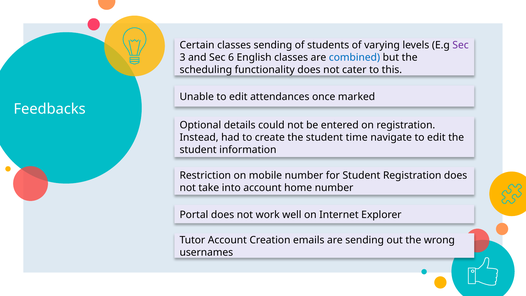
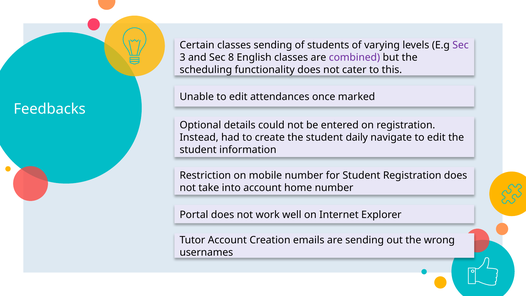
6: 6 -> 8 (231, 57)
combined colour: blue -> purple (354, 57)
time: time -> daily (357, 137)
